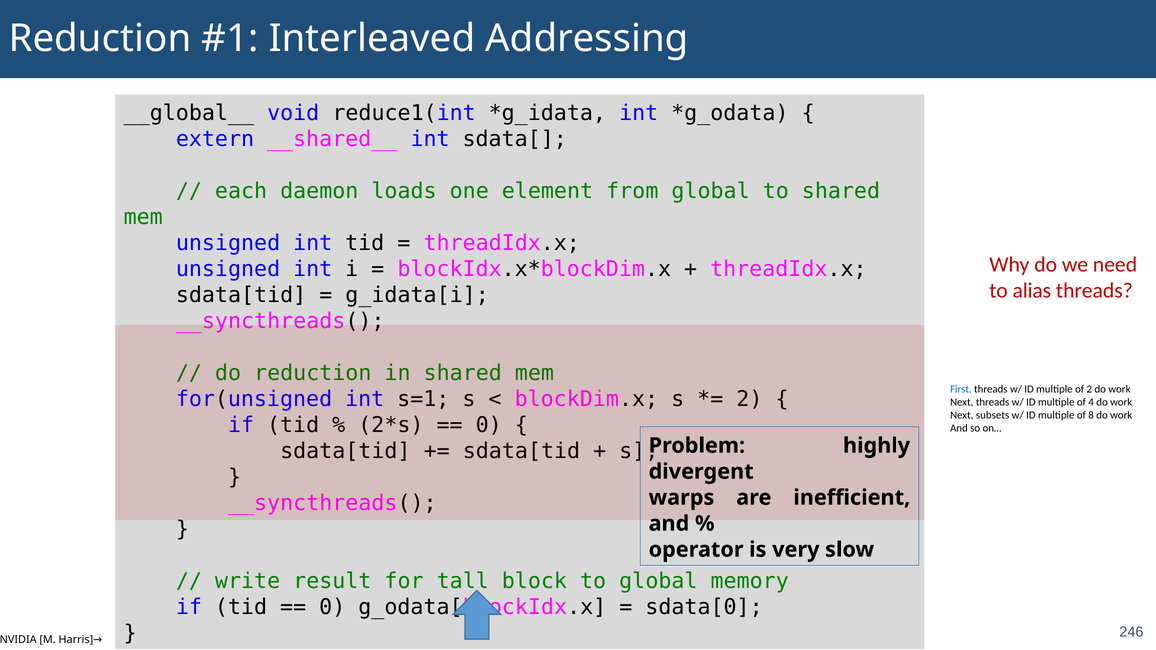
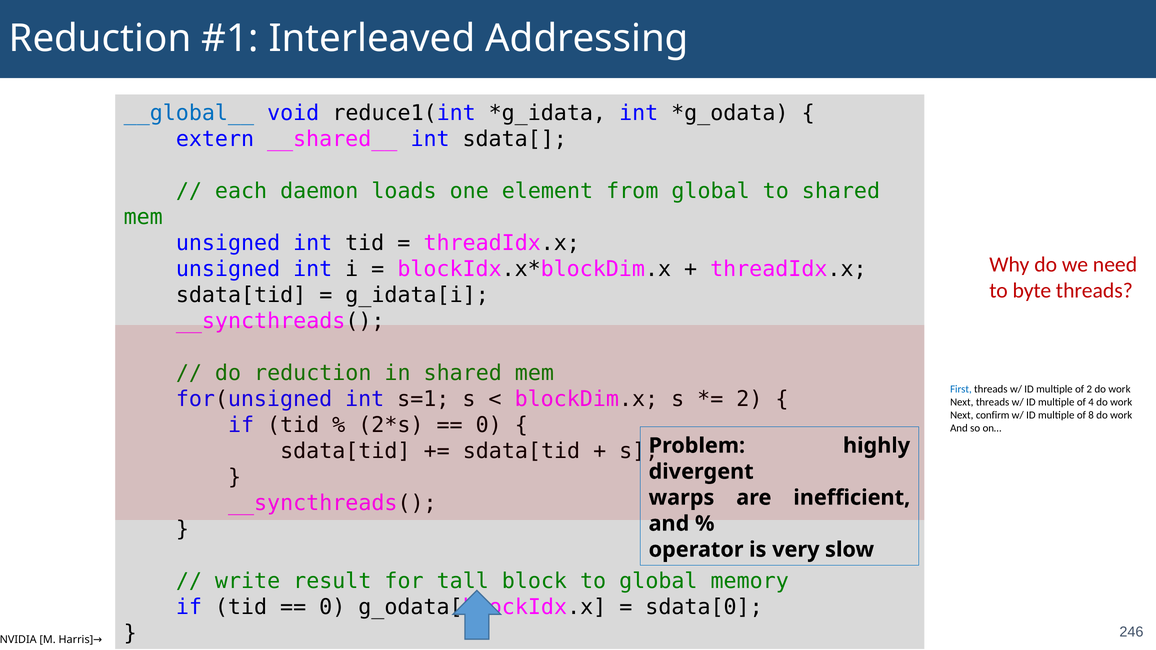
__global__ colour: black -> blue (189, 113)
alias: alias -> byte (1032, 290)
subsets: subsets -> confirm (993, 415)
